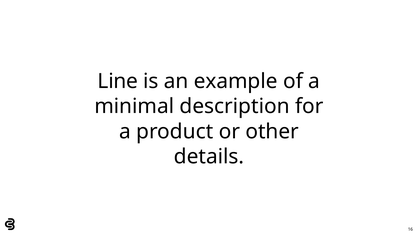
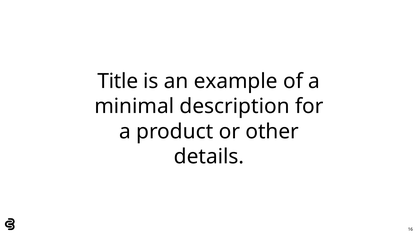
Line: Line -> Title (118, 81)
